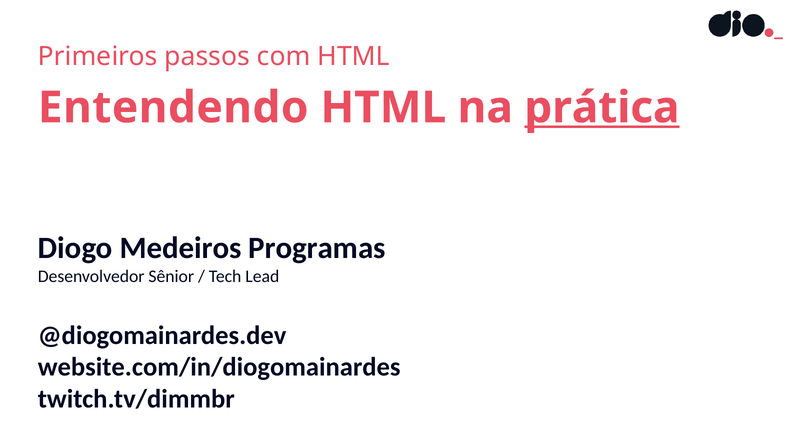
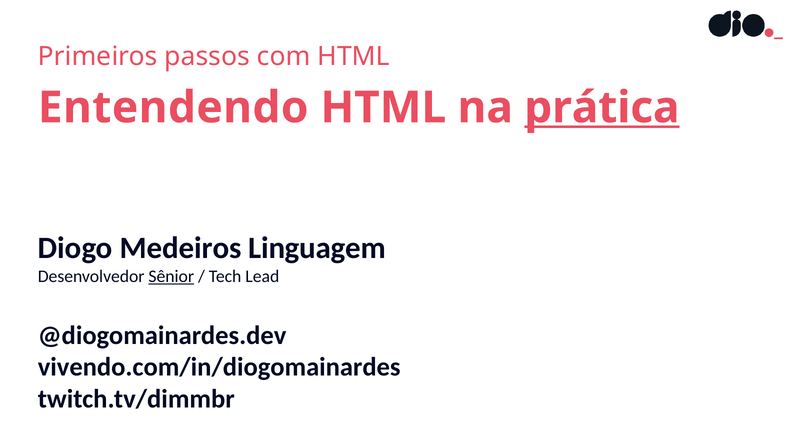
Programas: Programas -> Linguagem (317, 248)
Sênior underline: none -> present (171, 276)
website.com/in/diogomainardes: website.com/in/diogomainardes -> vivendo.com/in/diogomainardes (219, 367)
